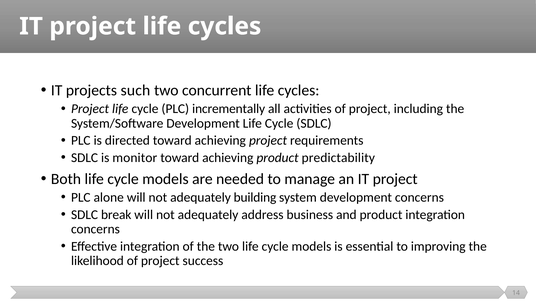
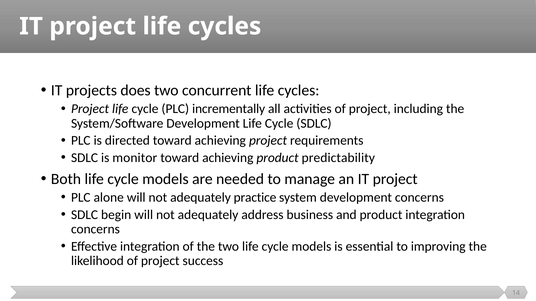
such: such -> does (136, 91)
building: building -> practice (255, 198)
break: break -> begin (116, 215)
